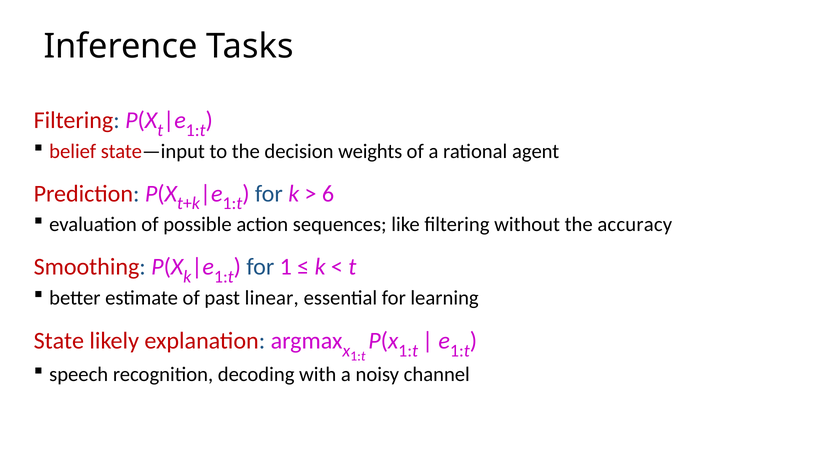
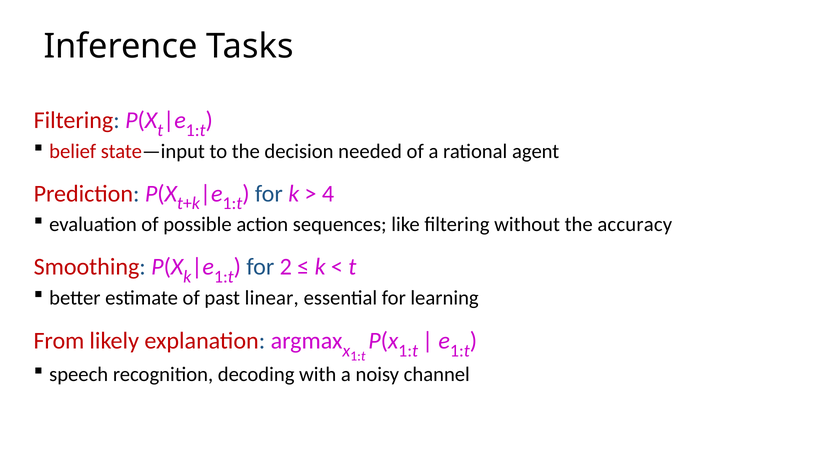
weights: weights -> needed (370, 151)
6: 6 -> 4 (328, 193)
1: 1 -> 2 (286, 267)
State: State -> From (59, 341)
